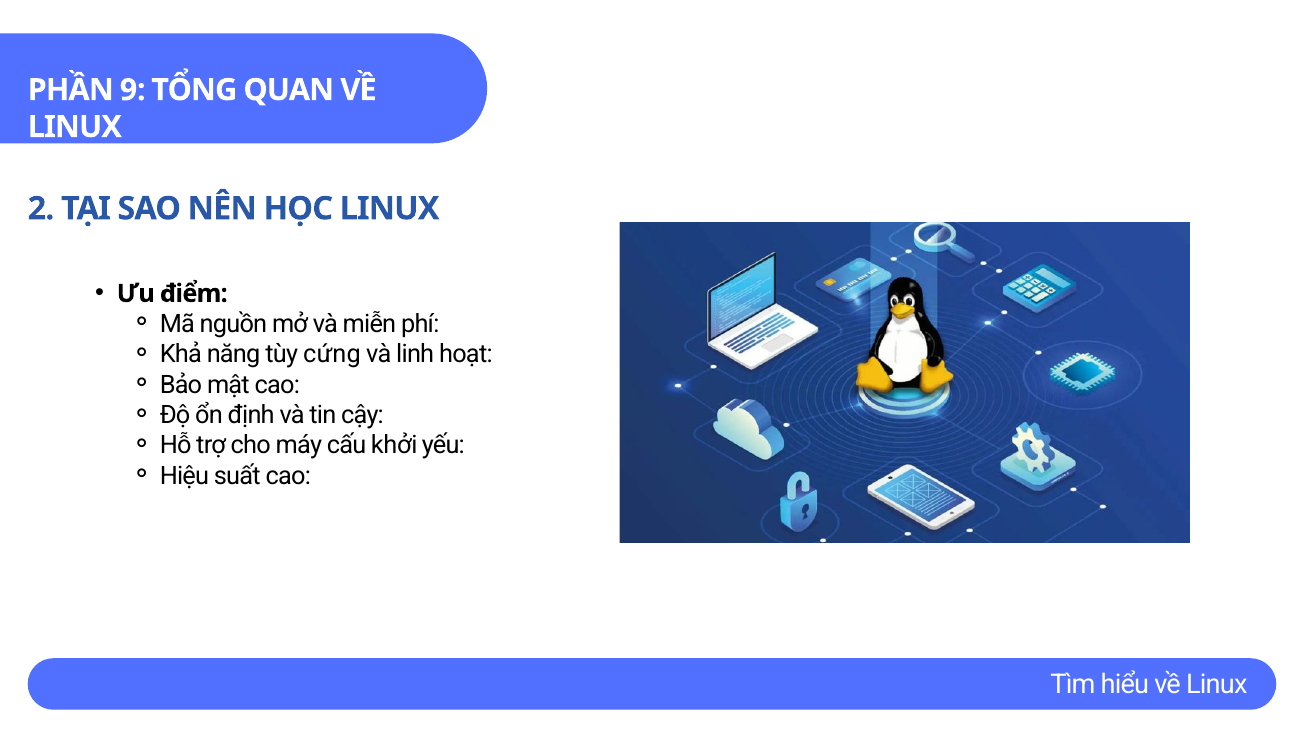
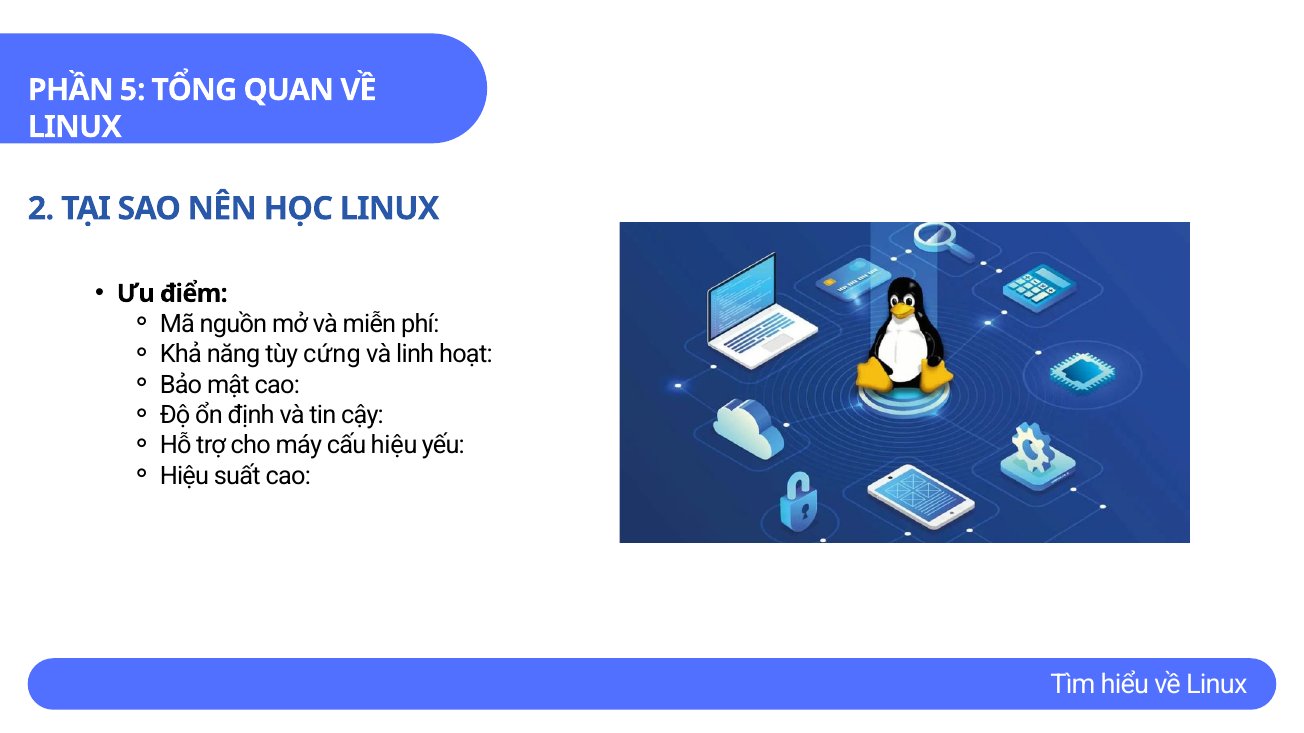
9: 9 -> 5 (133, 90)
cấu khởi: khởi -> hiệu (394, 446)
